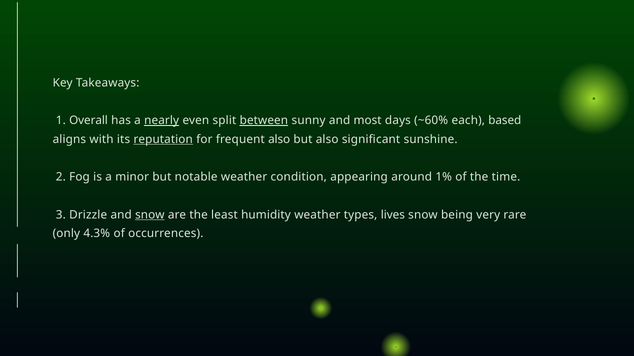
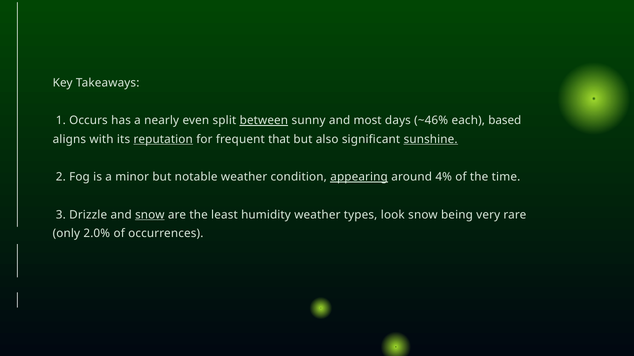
Overall: Overall -> Occurs (88, 121)
nearly underline: present -> none (162, 121)
~60%: ~60% -> ~46% (431, 121)
frequent also: also -> that (279, 140)
sunshine underline: none -> present (431, 140)
appearing underline: none -> present (359, 177)
1%: 1% -> 4% (444, 177)
lives: lives -> look (393, 215)
4.3%: 4.3% -> 2.0% (97, 234)
